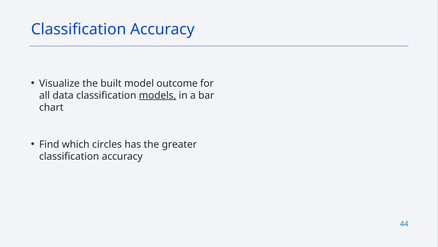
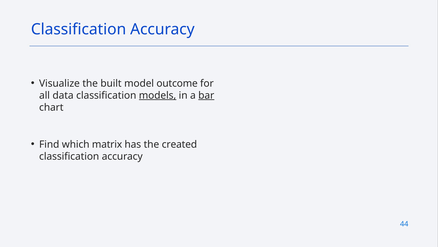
bar underline: none -> present (206, 95)
circles: circles -> matrix (107, 144)
greater: greater -> created (179, 144)
